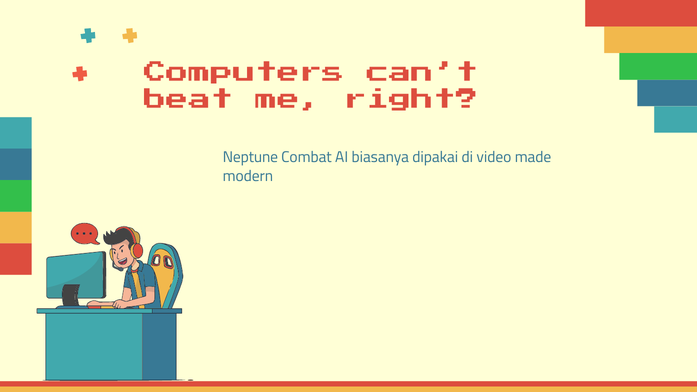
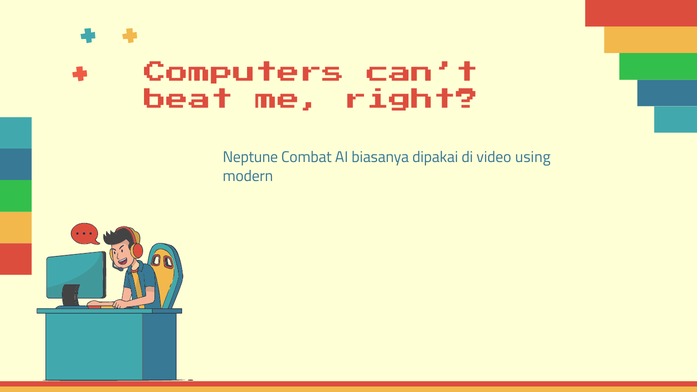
made: made -> using (533, 157)
